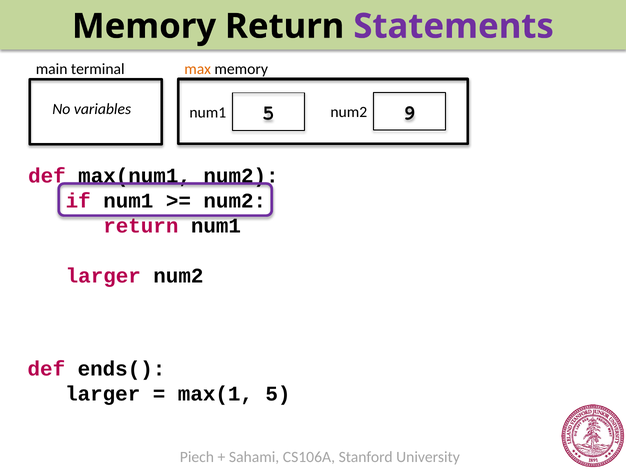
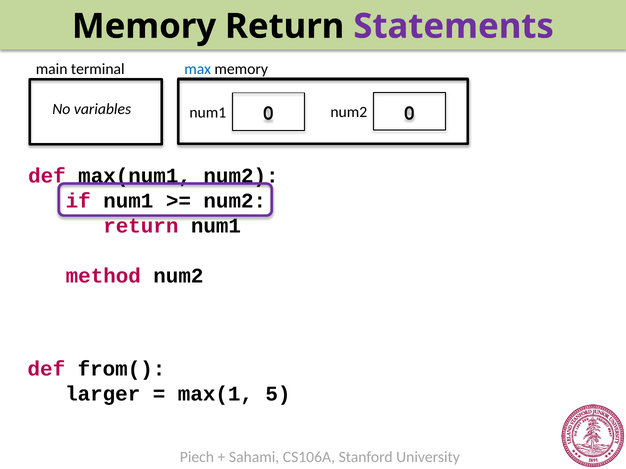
max colour: orange -> blue (198, 69)
num1 5: 5 -> 0 (269, 113)
num2 9: 9 -> 0 (410, 113)
larger: larger -> method (103, 276)
ends(: ends( -> from( (121, 369)
